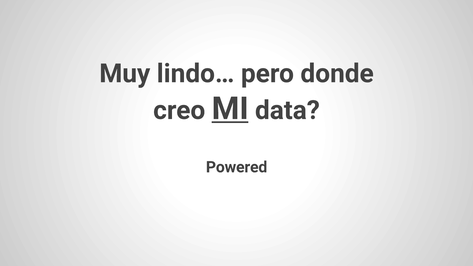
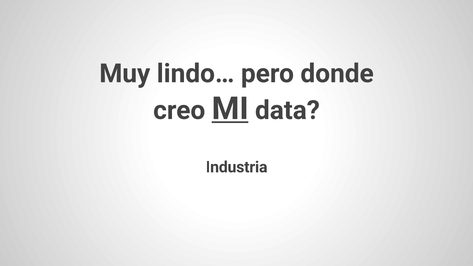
Powered: Powered -> Industria (237, 167)
